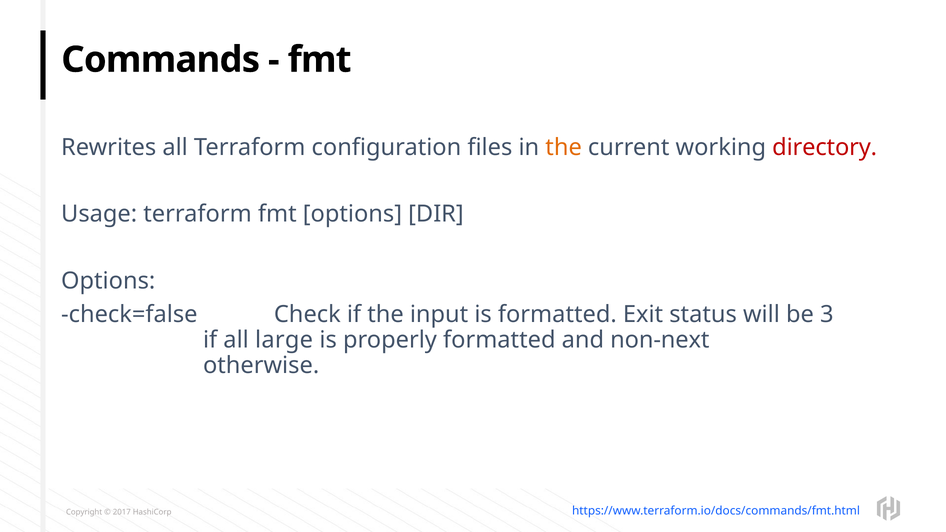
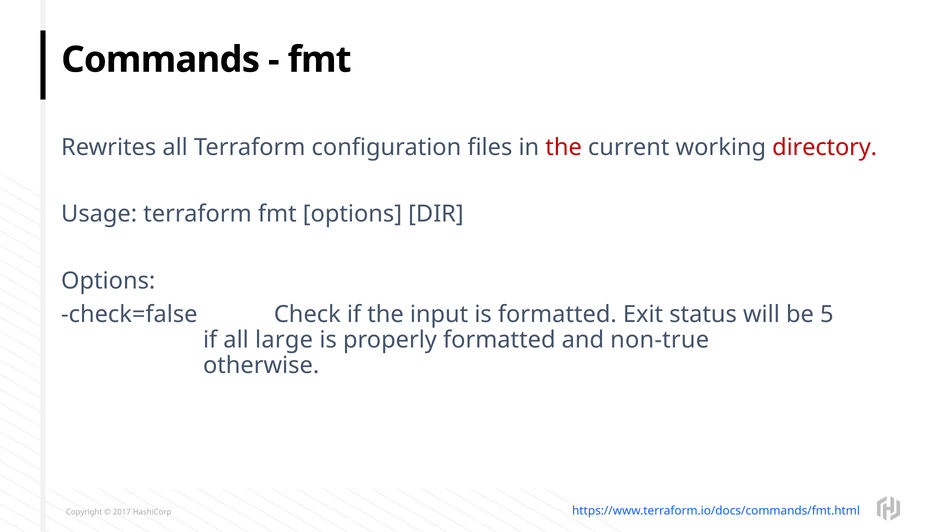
the colour: orange -> red (564, 147)
3: 3 -> 5 (827, 314)
non-next: non-next -> non-true (660, 340)
